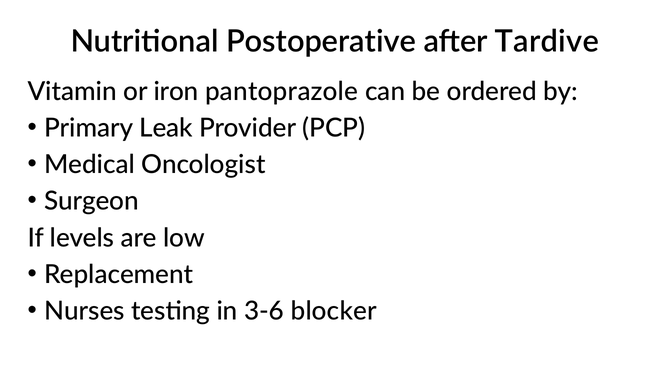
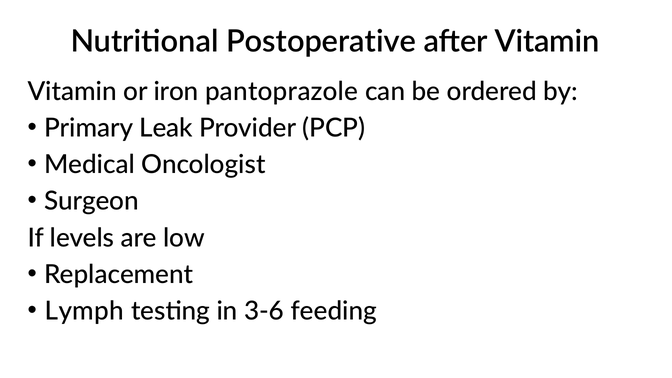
after Tardive: Tardive -> Vitamin (547, 42)
Nurses: Nurses -> Lymph (84, 311)
blocker: blocker -> feeding (334, 311)
